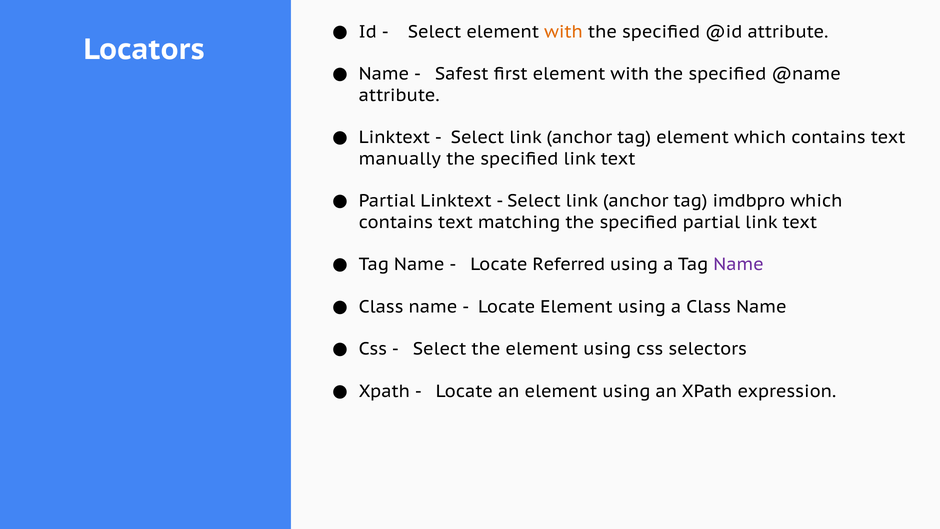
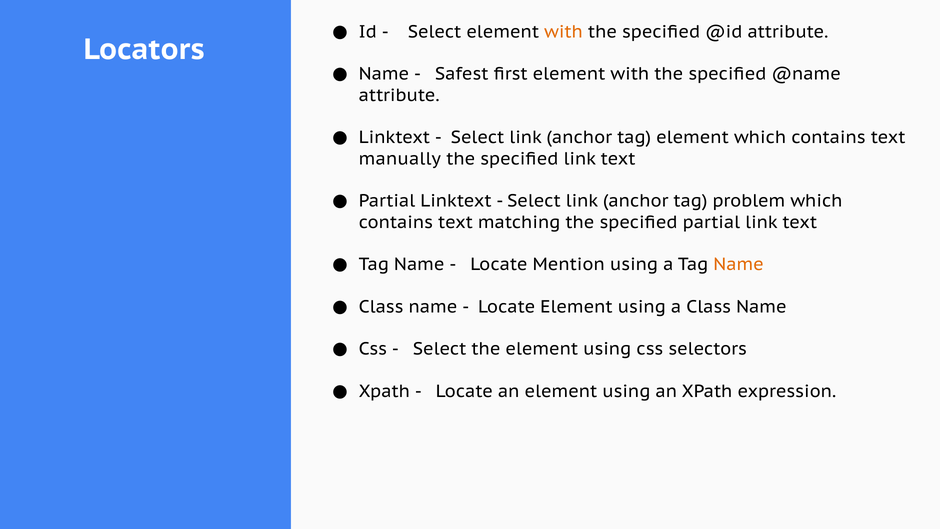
imdbpro: imdbpro -> problem (749, 201)
Referred: Referred -> Mention (569, 264)
Name colour: purple -> orange (739, 264)
